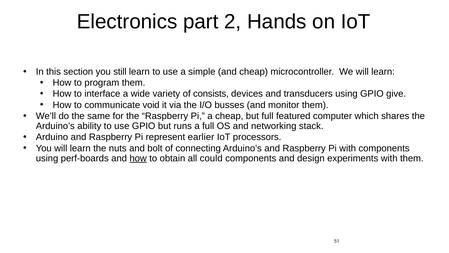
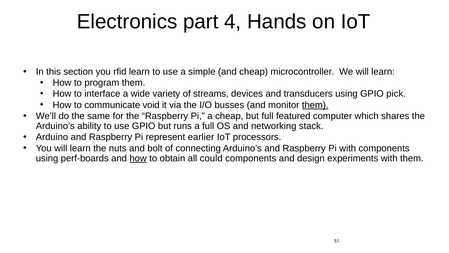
2: 2 -> 4 (233, 22)
still: still -> rfid (120, 72)
consists: consists -> streams (211, 94)
give: give -> pick (396, 94)
them underline: none -> present (315, 105)
